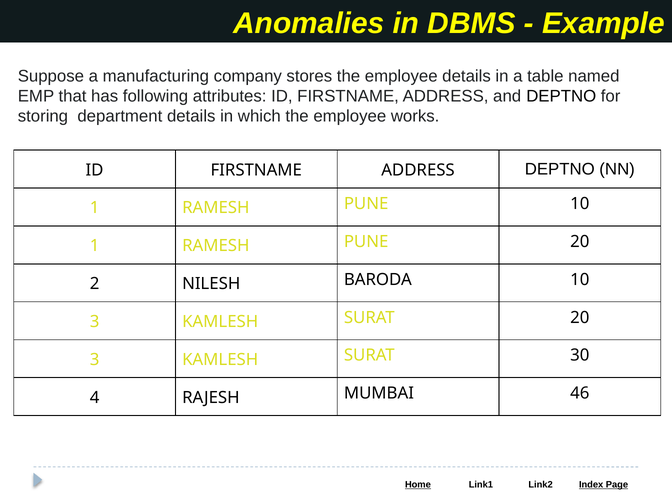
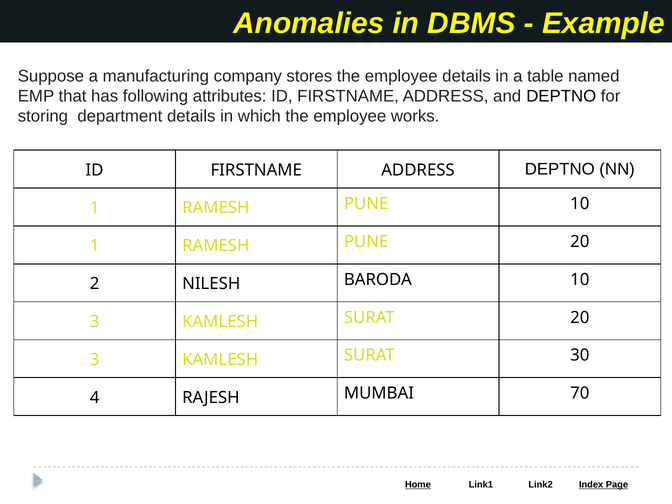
46: 46 -> 70 (580, 393)
